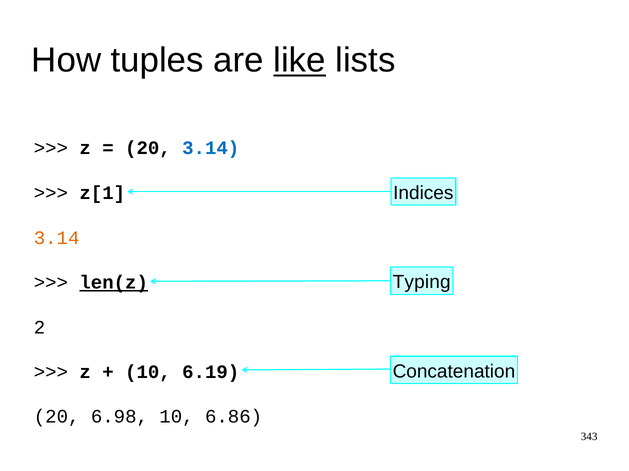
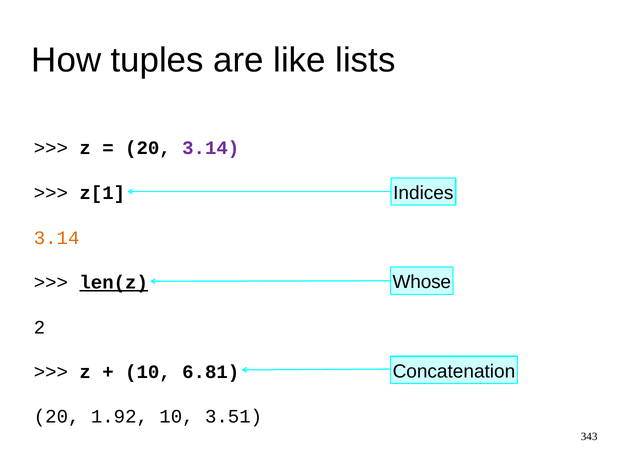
like underline: present -> none (300, 61)
3.14 colour: blue -> purple (211, 148)
Typing: Typing -> Whose (422, 283)
6.19: 6.19 -> 6.81 (211, 372)
6.98: 6.98 -> 1.92 (119, 417)
6.86: 6.86 -> 3.51 (234, 417)
